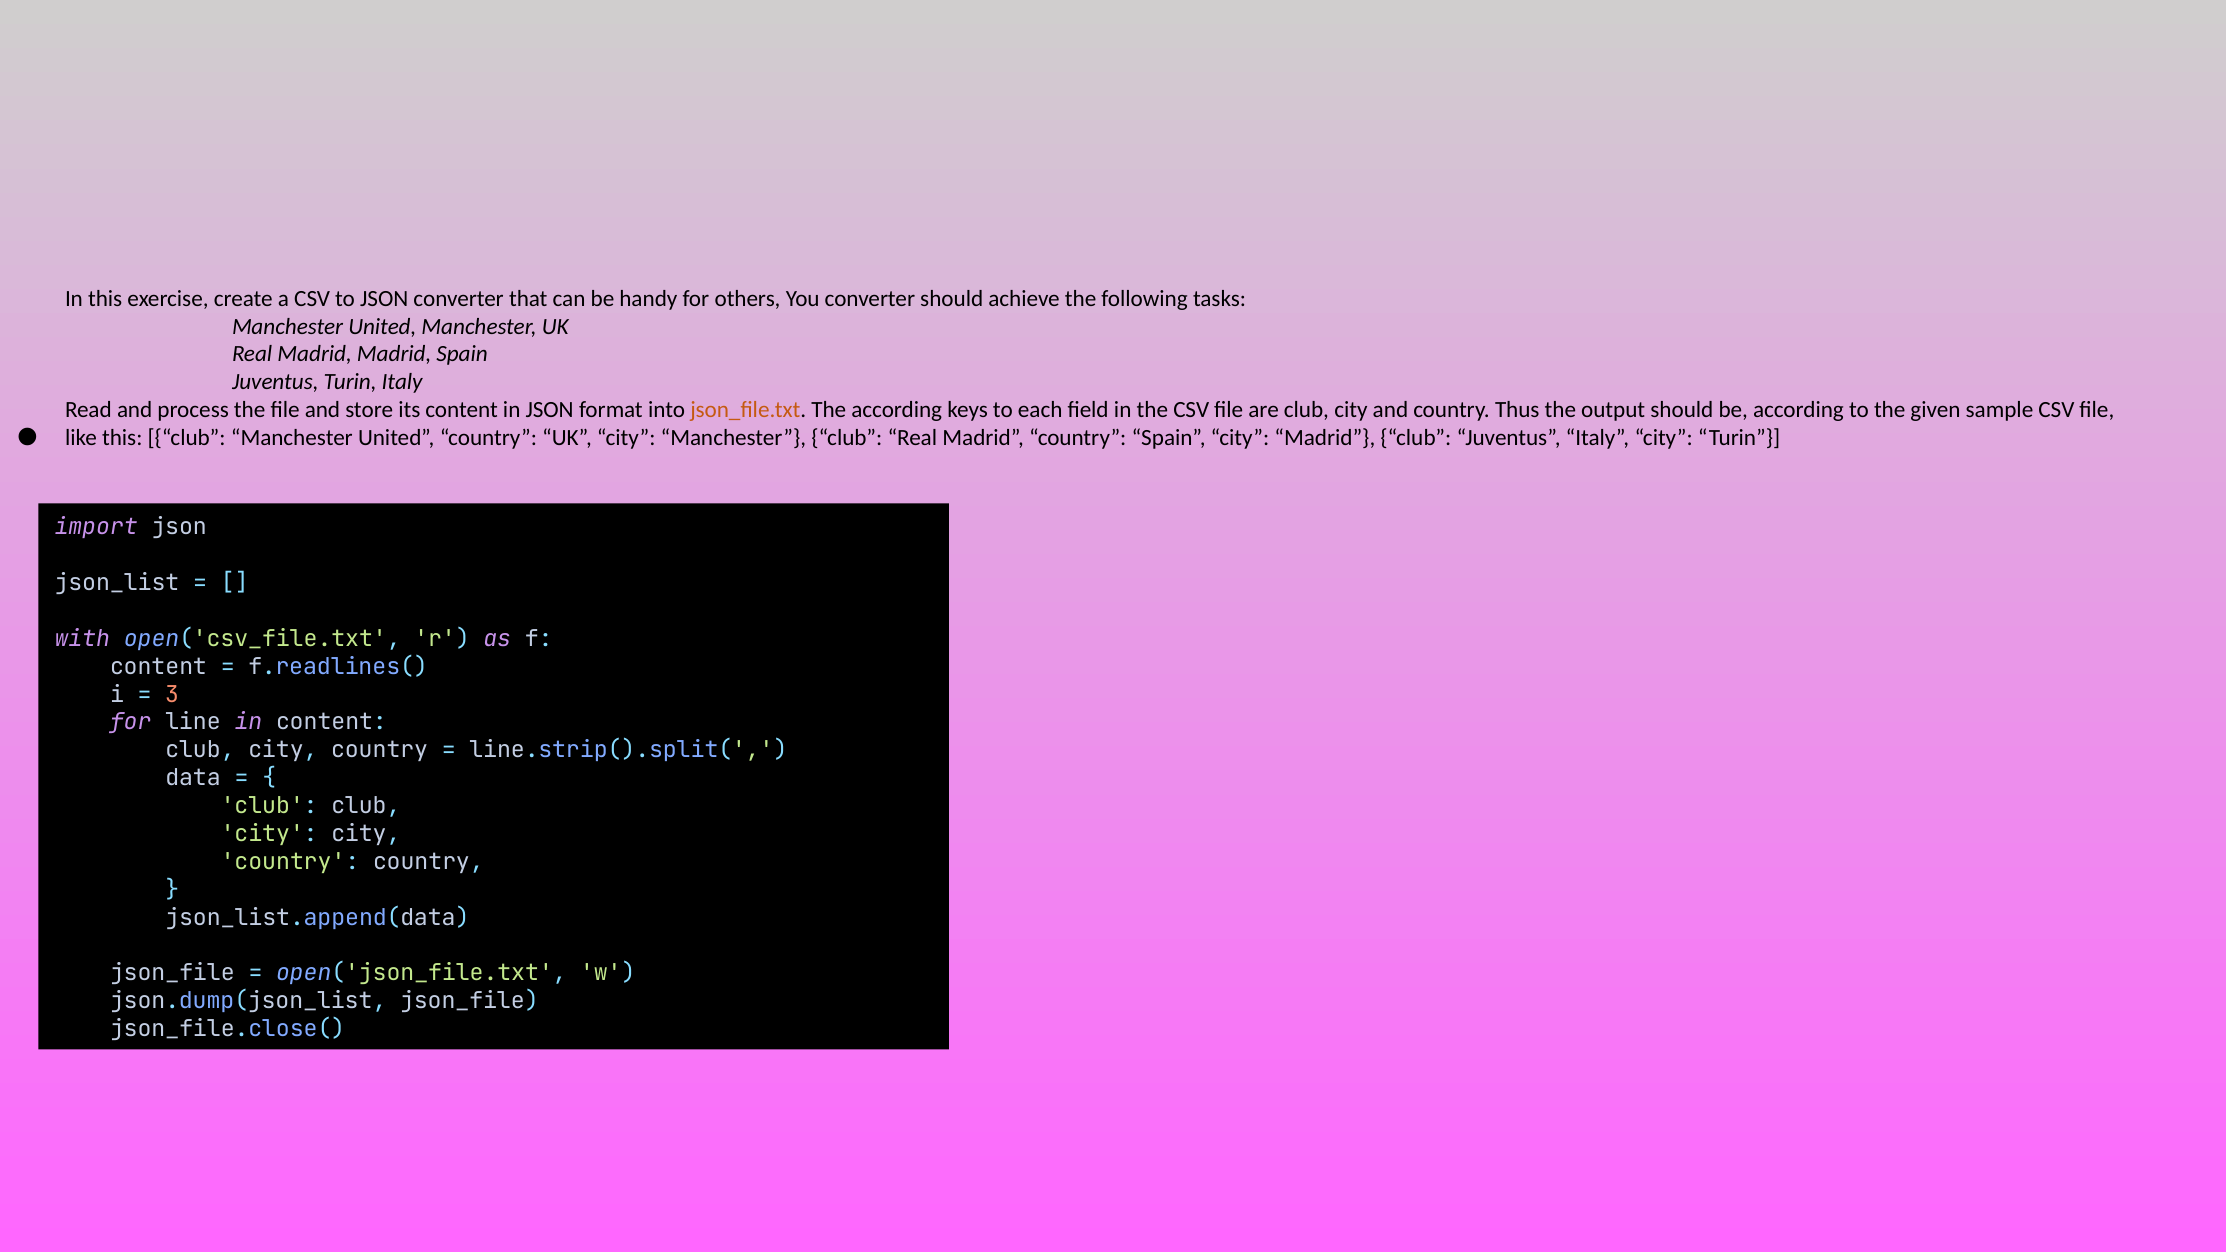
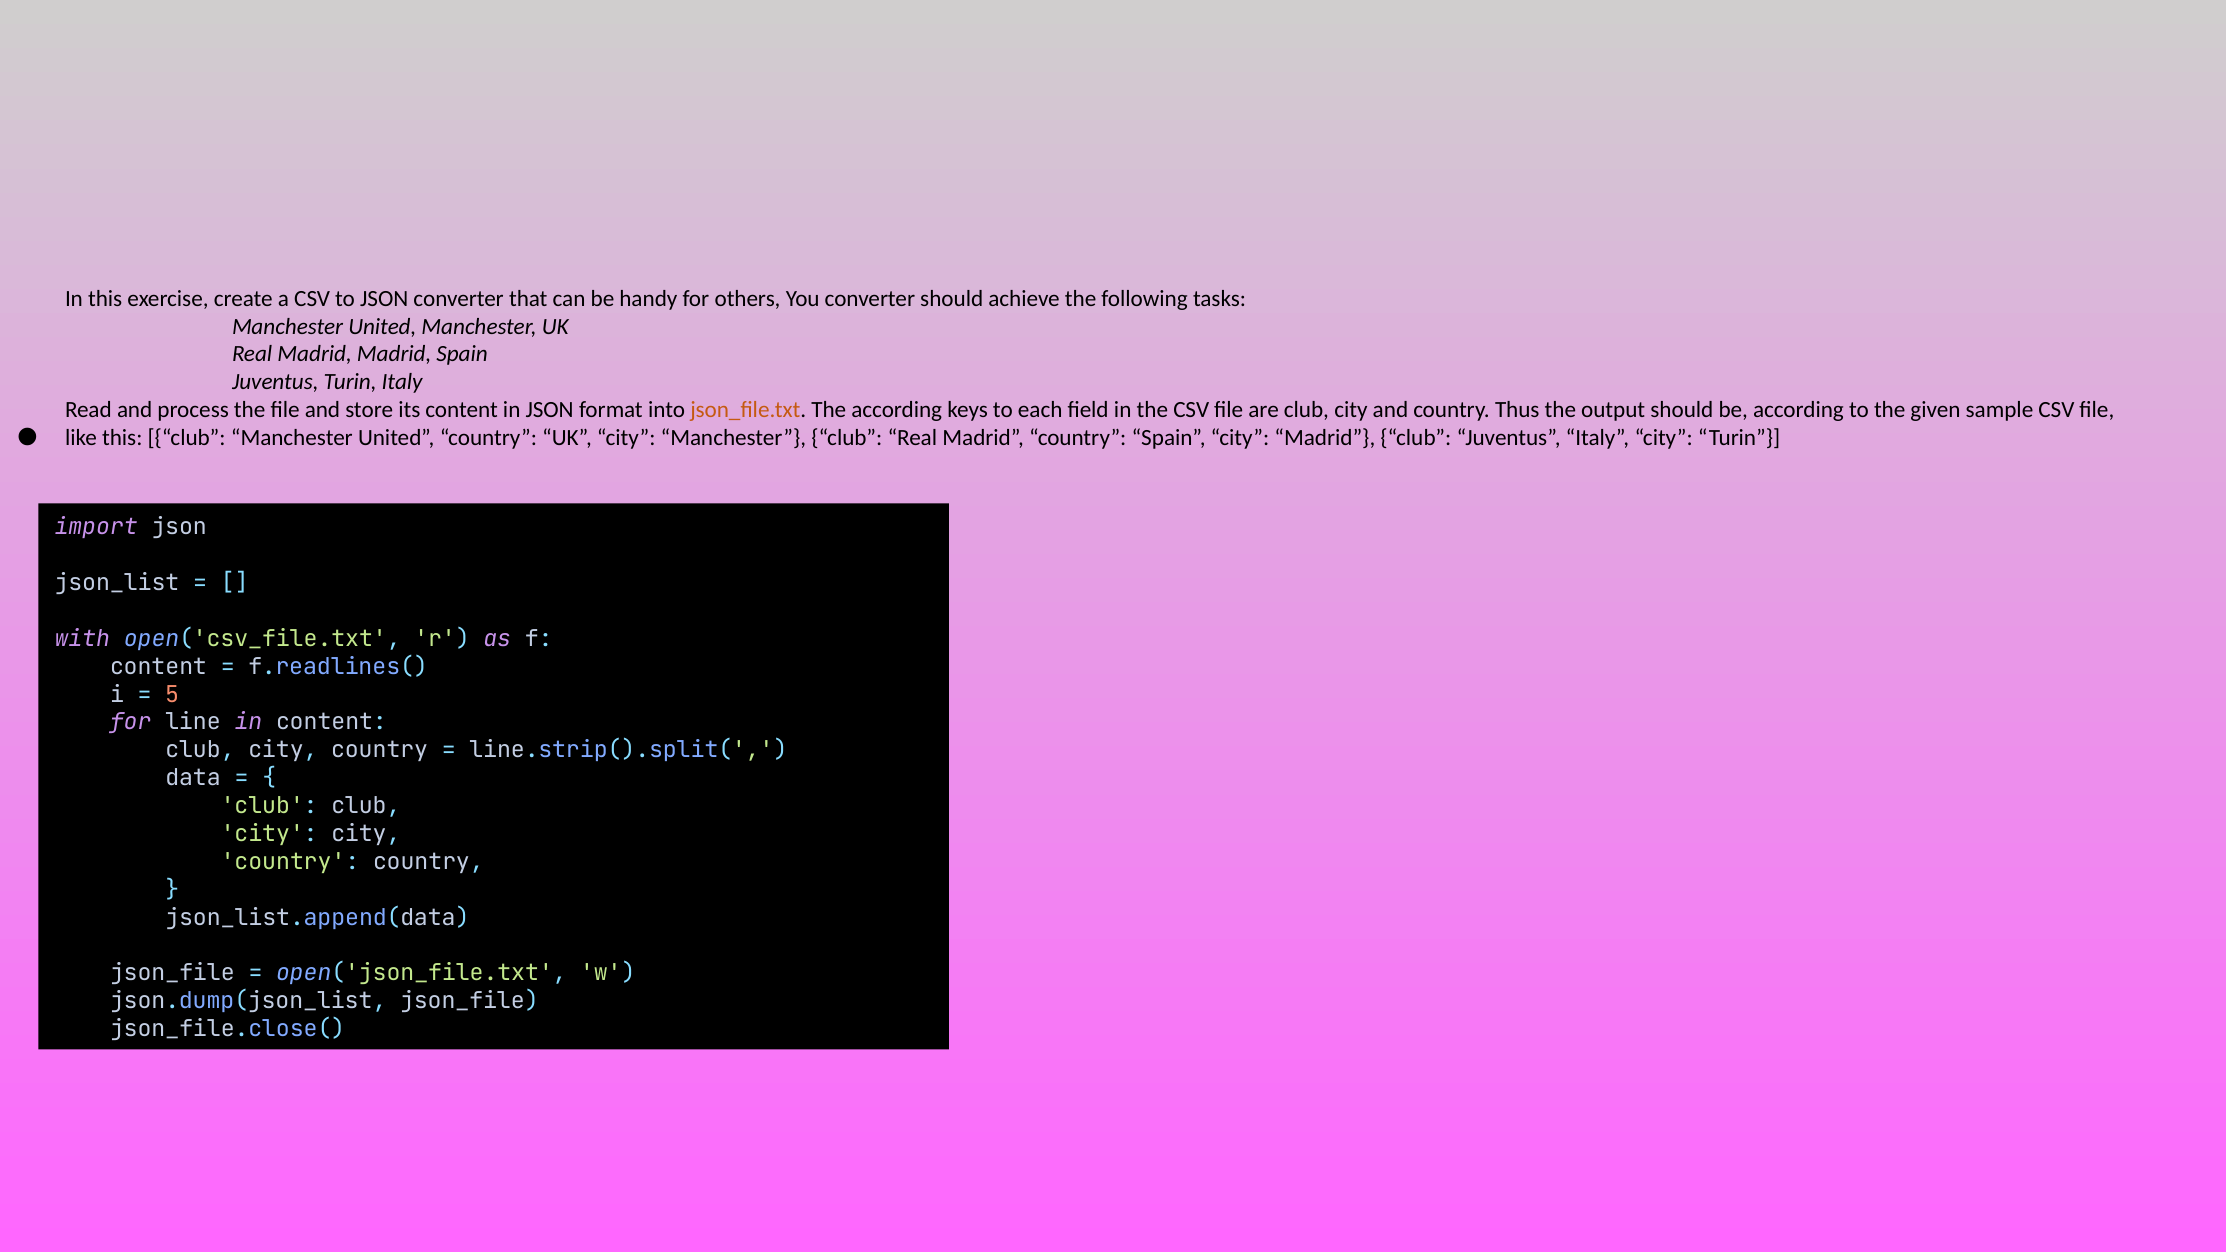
3: 3 -> 5 (172, 695)
